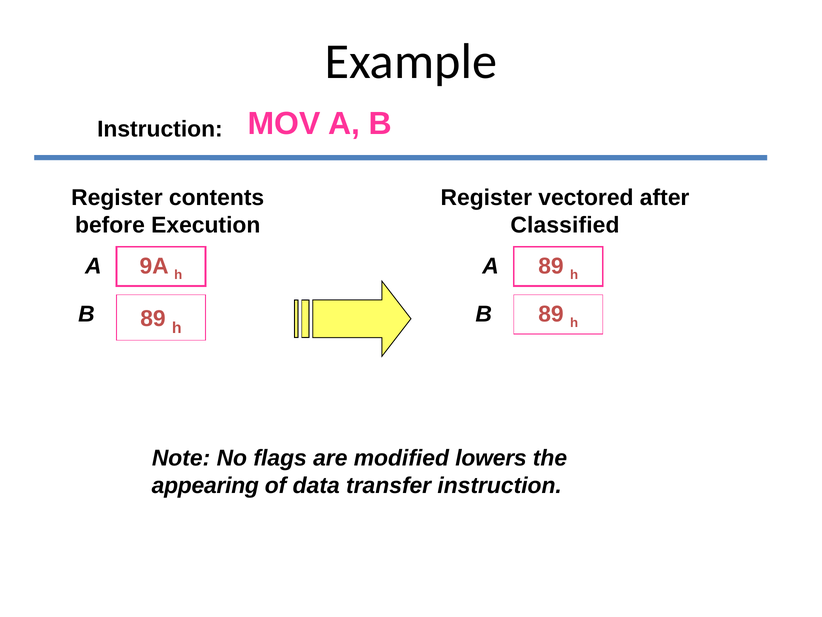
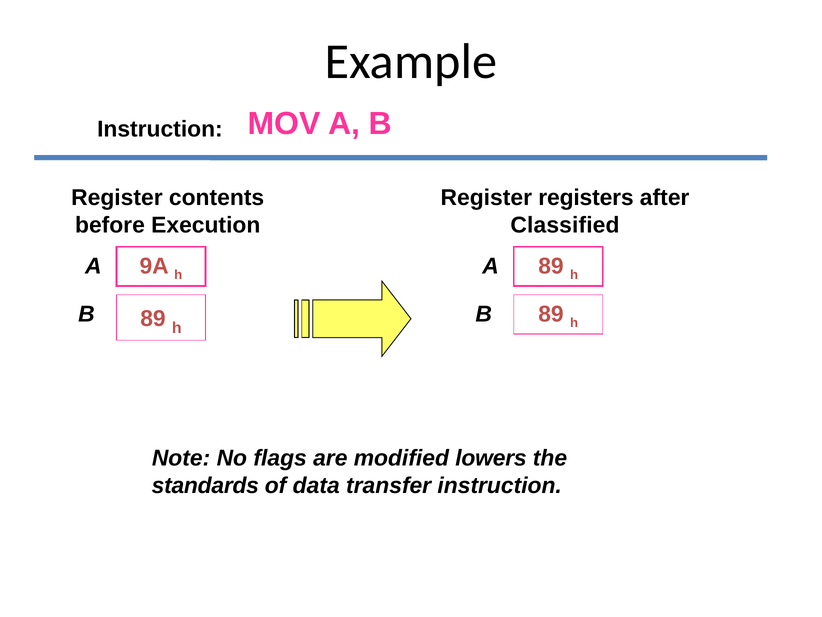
vectored: vectored -> registers (586, 197)
appearing: appearing -> standards (205, 485)
